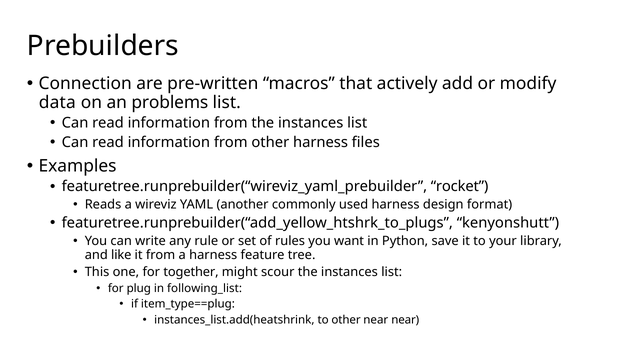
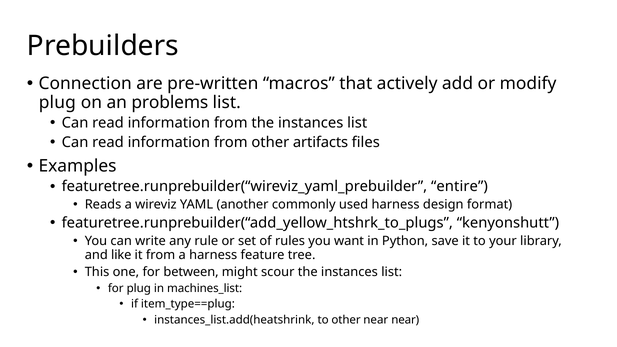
data: data -> plug (57, 103)
other harness: harness -> artifacts (321, 142)
rocket: rocket -> entire (459, 187)
together: together -> between (191, 272)
following_list: following_list -> machines_list (205, 288)
